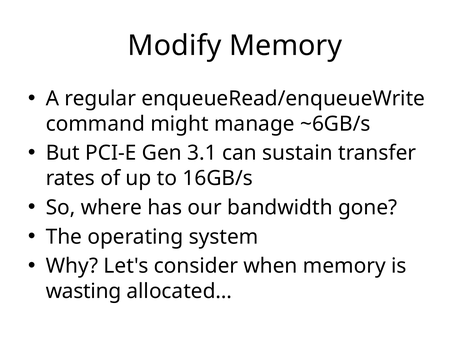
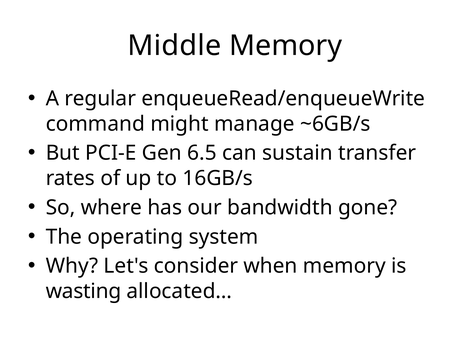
Modify: Modify -> Middle (174, 45)
3.1: 3.1 -> 6.5 (202, 153)
